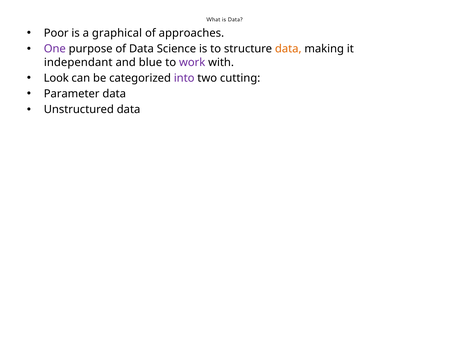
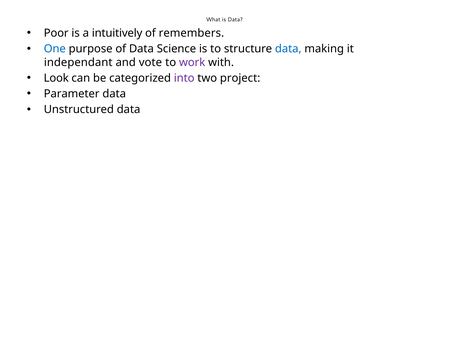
graphical: graphical -> intuitively (117, 33)
approaches: approaches -> remembers (191, 33)
One colour: purple -> blue (55, 49)
data colour: orange -> blue (288, 49)
blue: blue -> vote (150, 62)
cutting: cutting -> project (240, 78)
